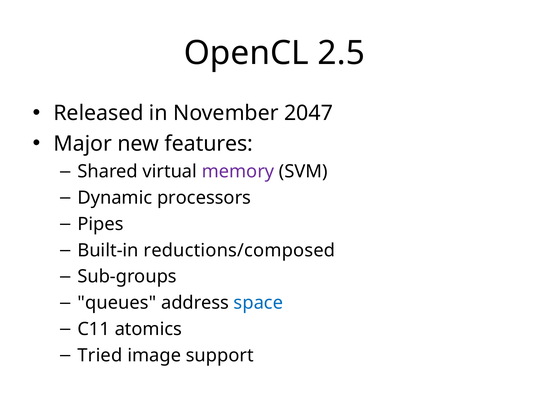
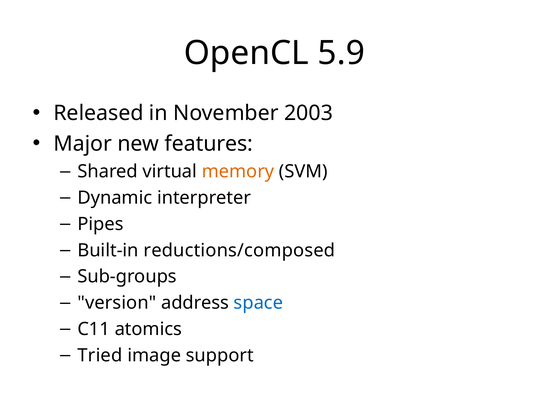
2.5: 2.5 -> 5.9 (341, 53)
2047: 2047 -> 2003 (308, 113)
memory colour: purple -> orange (238, 171)
processors: processors -> interpreter (204, 198)
queues: queues -> version (117, 303)
